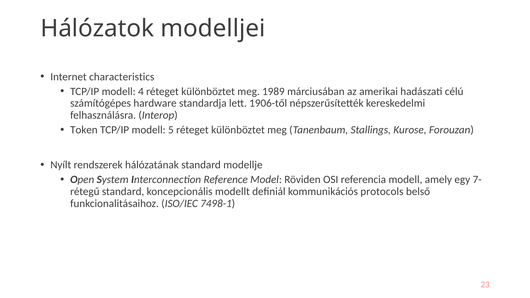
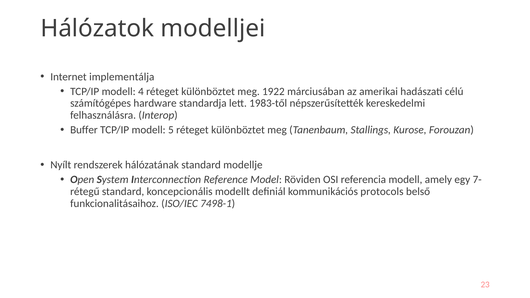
characteristics: characteristics -> implementálja (122, 77)
1989: 1989 -> 1922 (273, 91)
1906-től: 1906-től -> 1983-től (268, 103)
Token: Token -> Buffer (84, 130)
